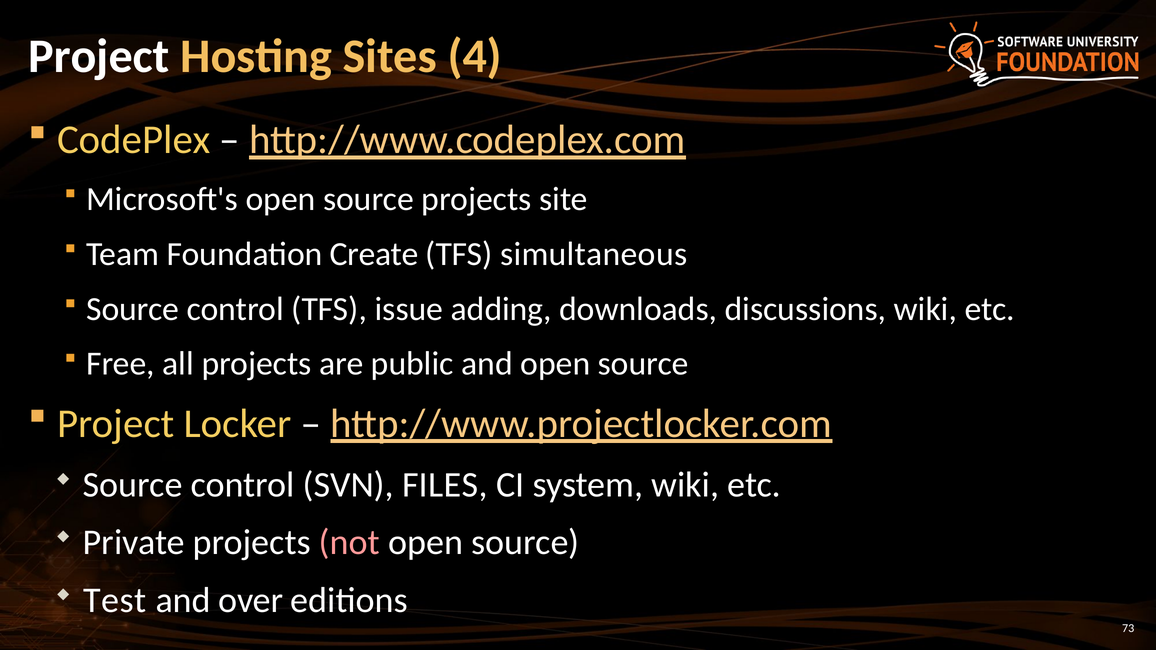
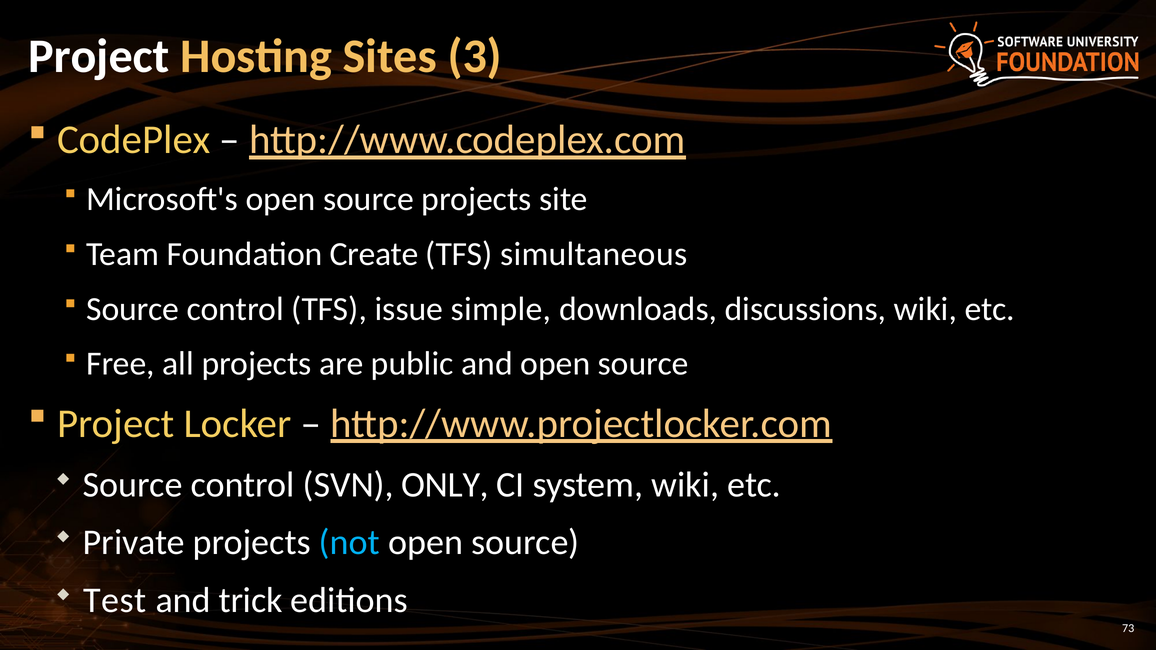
4: 4 -> 3 (475, 56)
adding: adding -> simple (501, 309)
FILES: FILES -> ONLY (445, 485)
not colour: pink -> light blue (349, 543)
over: over -> trick (251, 601)
